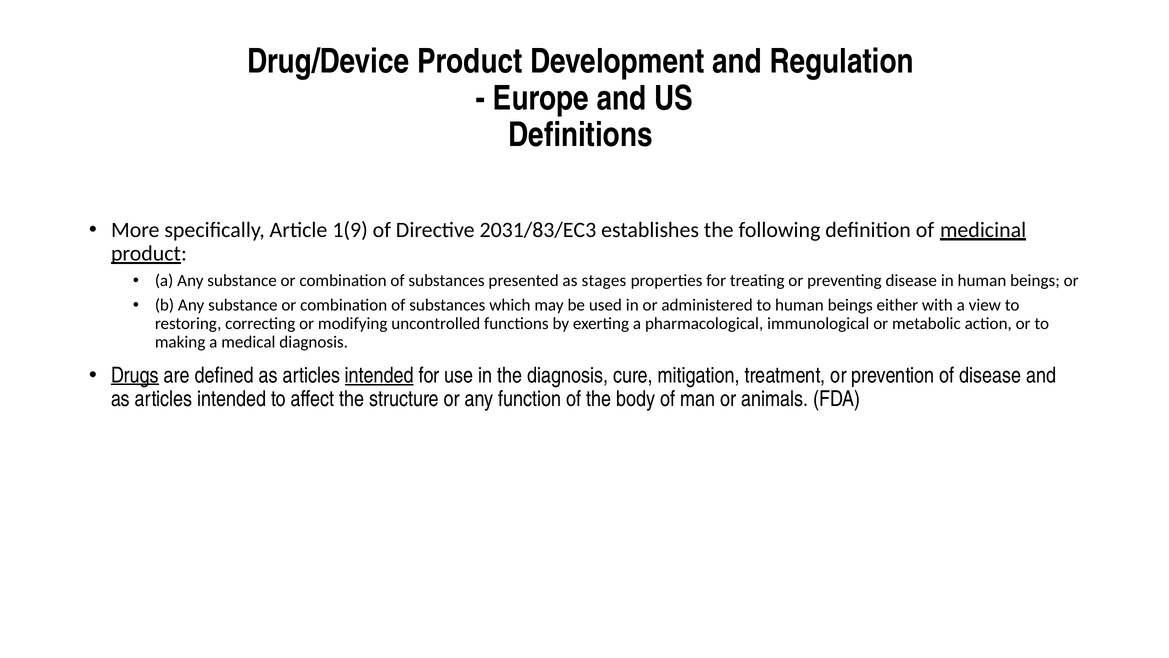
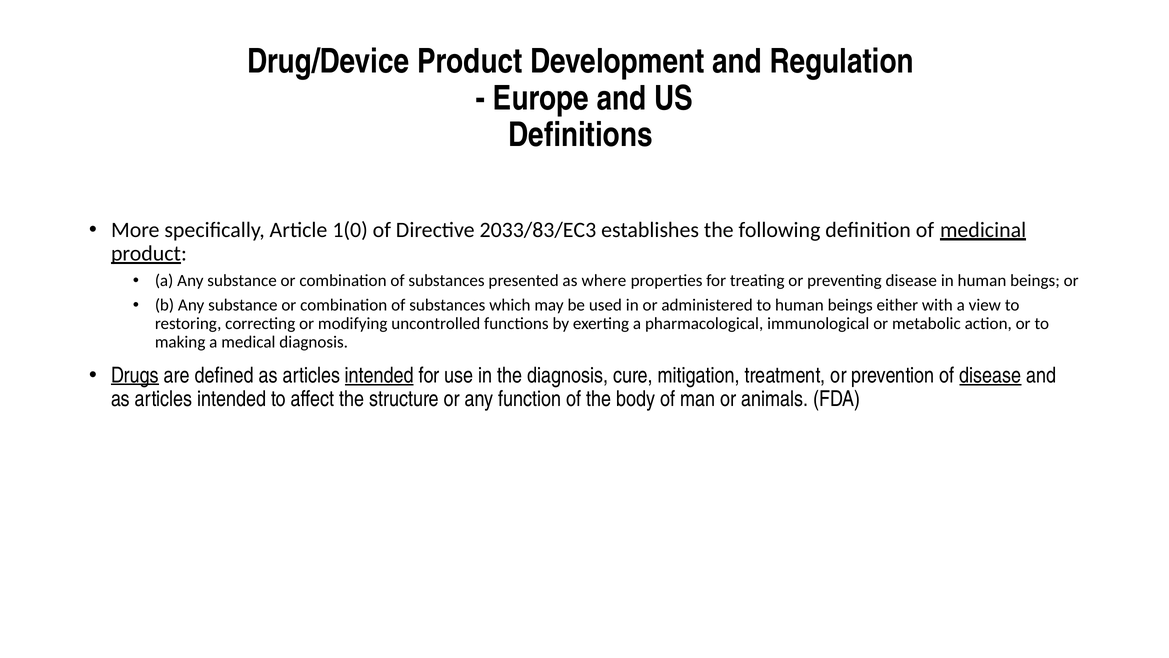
1(9: 1(9 -> 1(0 (350, 230)
2031/83/EC3: 2031/83/EC3 -> 2033/83/EC3 (538, 230)
stages: stages -> where (604, 280)
disease underline: none -> present (990, 375)
